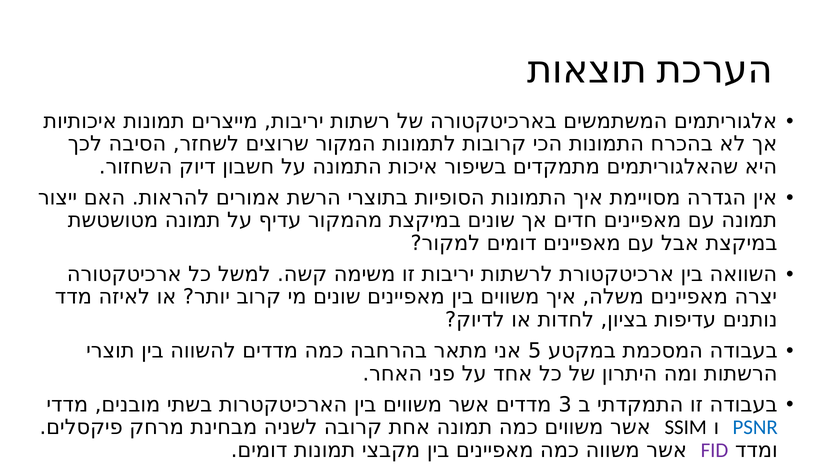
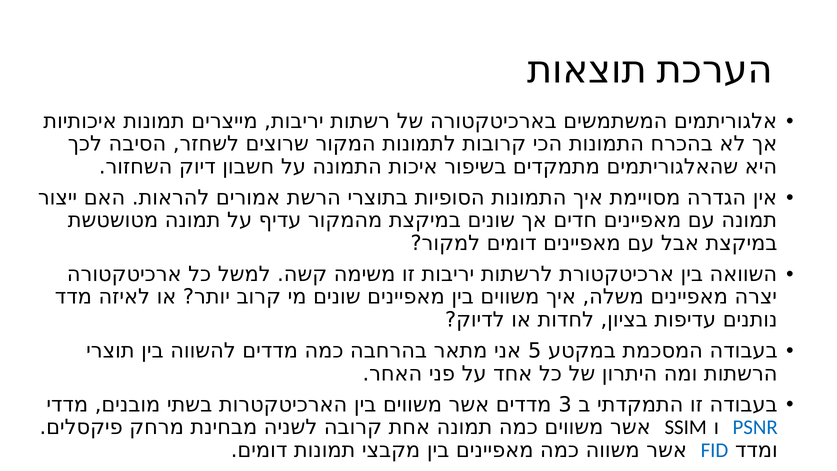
FID colour: purple -> blue (714, 450)
